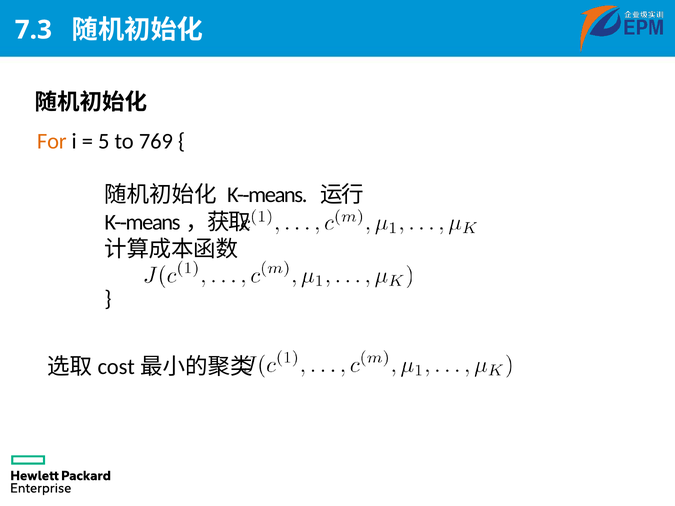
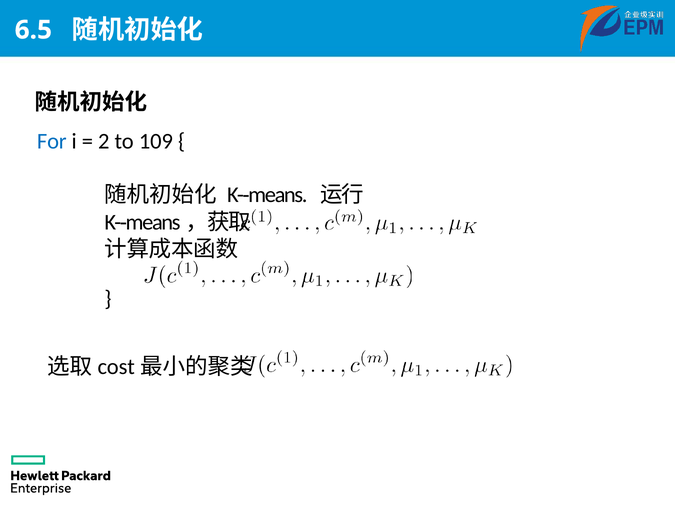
7.3: 7.3 -> 6.5 (33, 30)
For colour: orange -> blue (52, 141)
5: 5 -> 2 (104, 141)
769: 769 -> 109 (156, 141)
